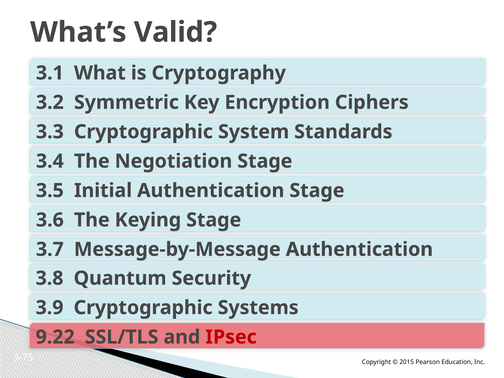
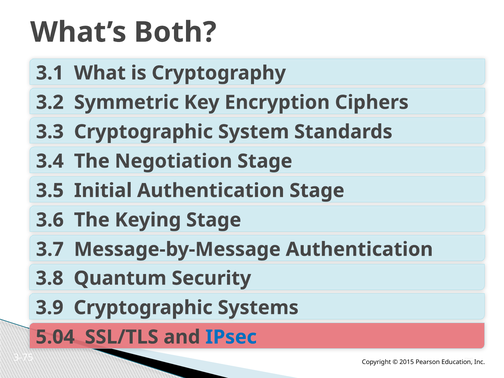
Valid: Valid -> Both (175, 32)
9.22: 9.22 -> 5.04 (55, 337)
IPsec colour: red -> blue (231, 337)
